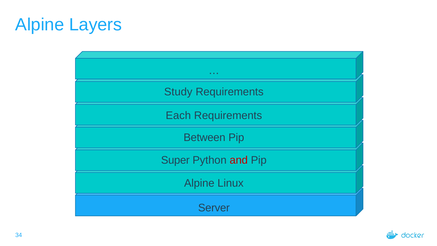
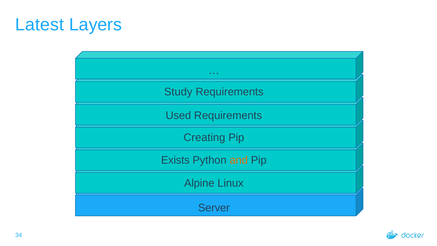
Alpine: Alpine -> Latest (40, 25)
Each: Each -> Used (178, 115)
Between: Between -> Creating (204, 138)
Super: Super -> Exists (175, 160)
and colour: red -> orange (239, 160)
